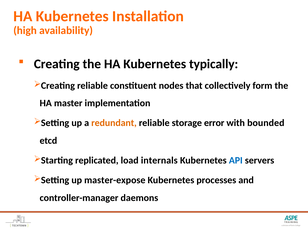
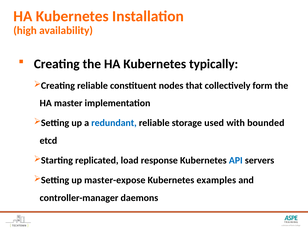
redundant colour: orange -> blue (114, 123)
error: error -> used (214, 123)
internals: internals -> response (159, 160)
processes: processes -> examples (216, 180)
